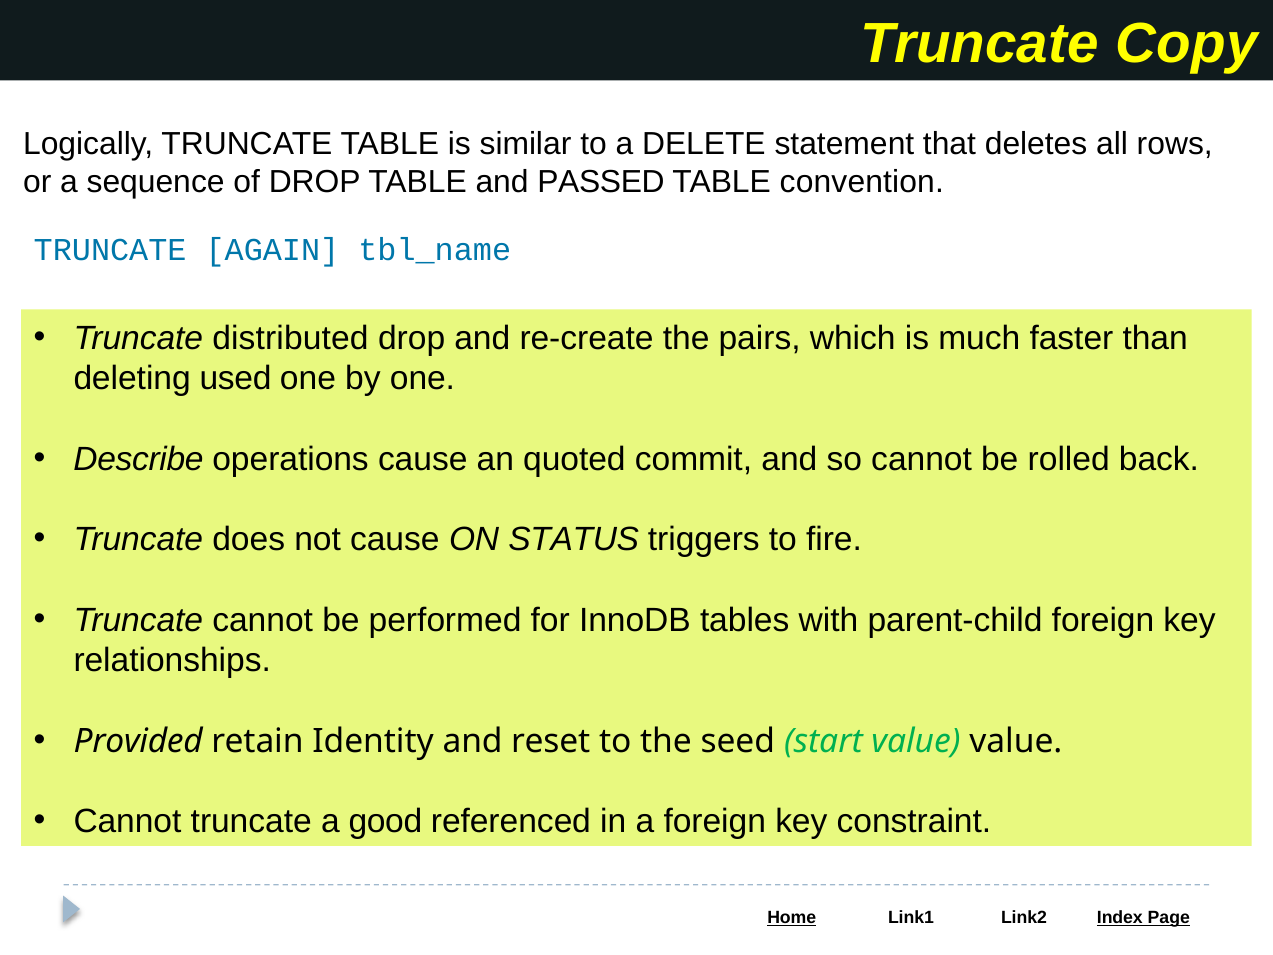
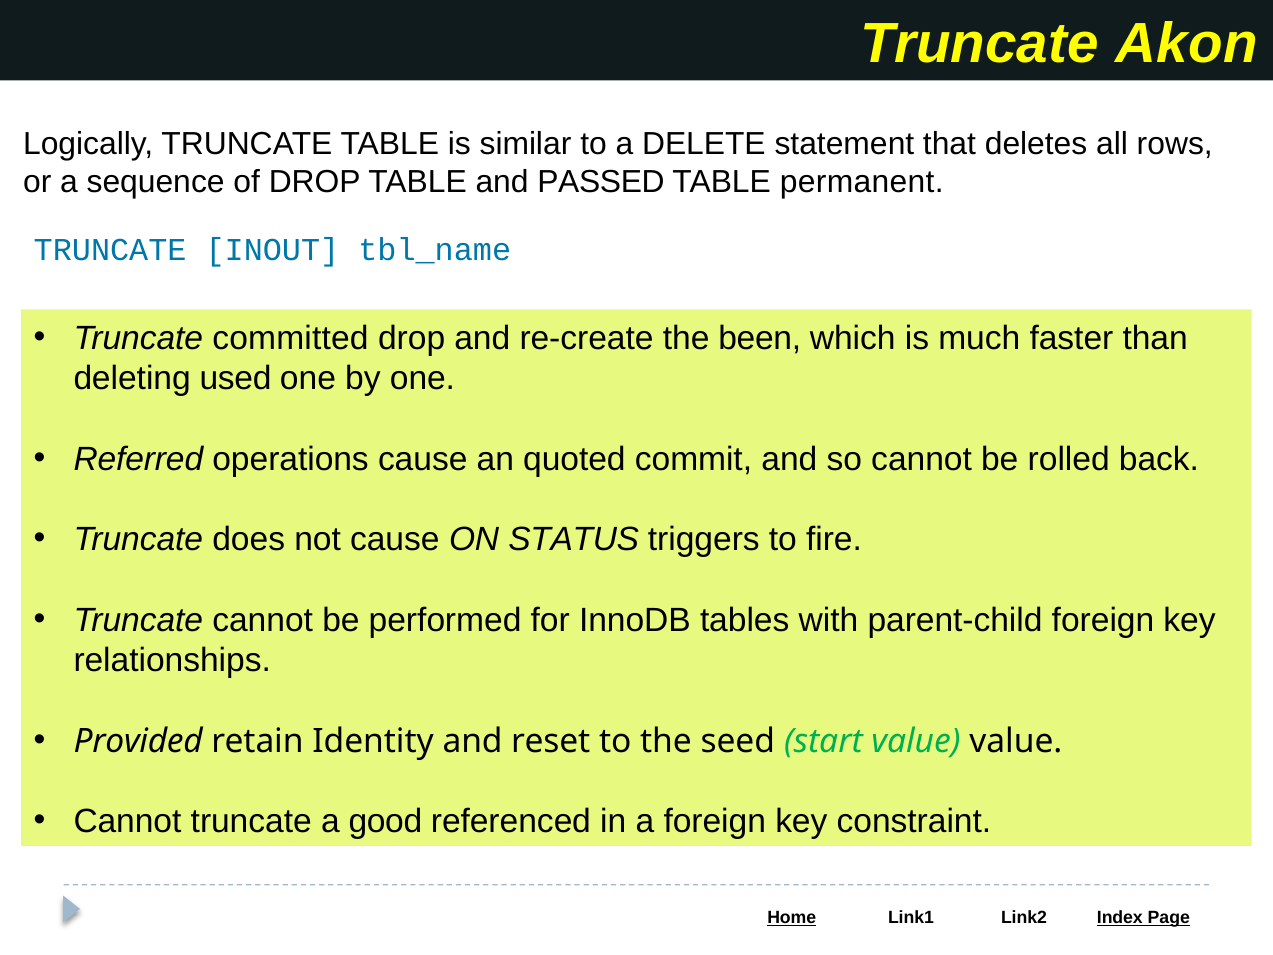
Copy: Copy -> Akon (1187, 44)
convention: convention -> permanent (862, 182)
AGAIN: AGAIN -> INOUT (272, 250)
distributed: distributed -> committed (290, 338)
pairs: pairs -> been (760, 338)
Describe: Describe -> Referred (138, 459)
